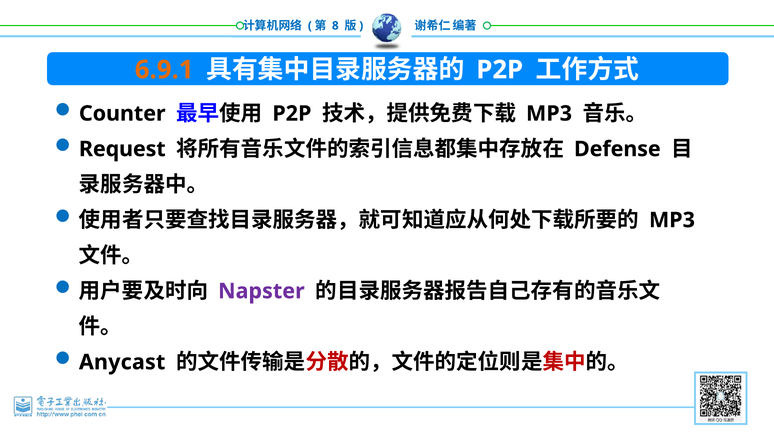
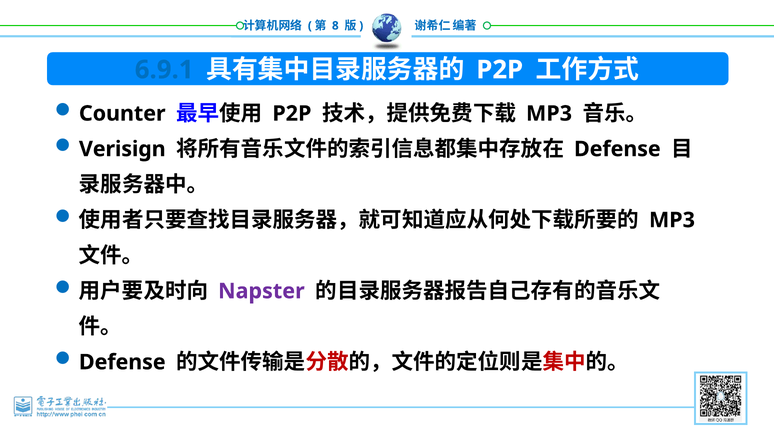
6.9.1 colour: orange -> blue (164, 70)
Request: Request -> Verisign (122, 149)
Anycast: Anycast -> Defense (122, 362)
